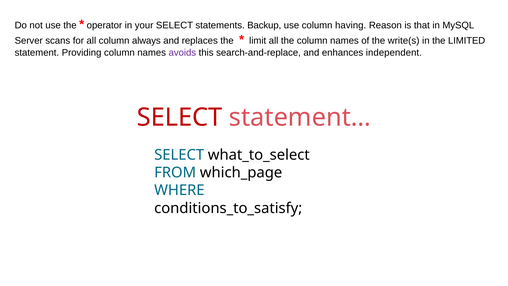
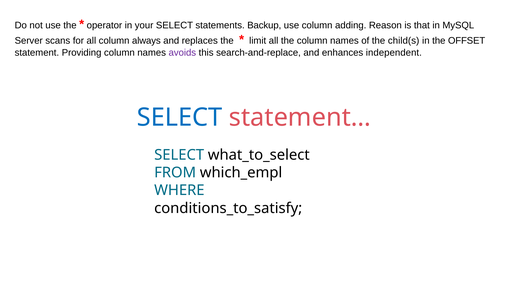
having: having -> adding (351, 25)
write(s: write(s -> child(s (404, 41)
LIMITED: LIMITED -> OFFSET (467, 41)
SELECT colour: red -> blue (180, 117)
which_page: which_page -> which_empl (241, 172)
